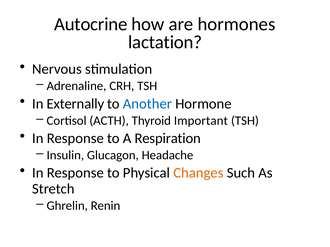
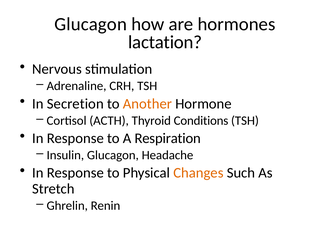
Autocrine: Autocrine -> Glucagon (91, 24)
Externally: Externally -> Secretion (75, 104)
Another colour: blue -> orange (147, 104)
Important: Important -> Conditions (201, 121)
